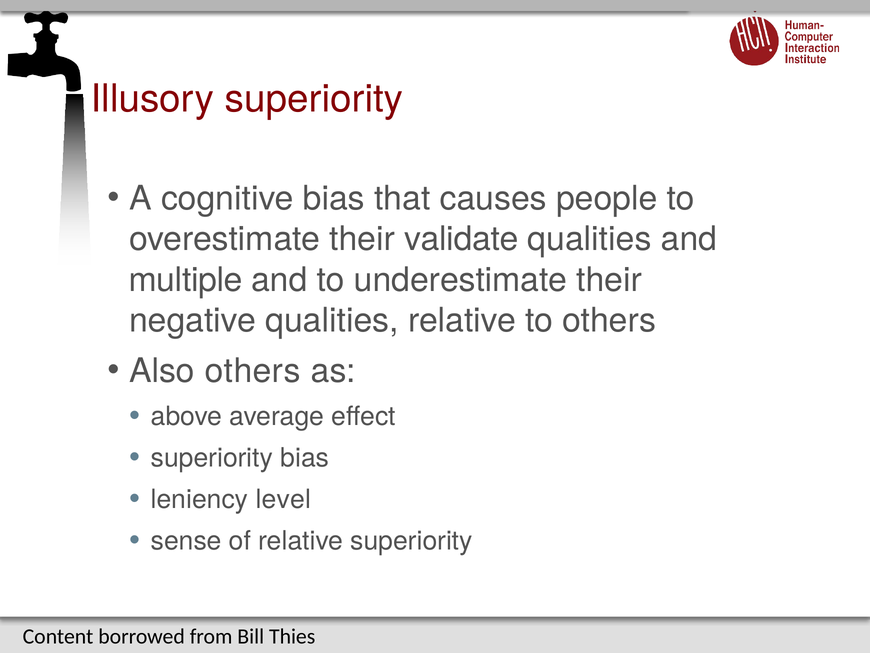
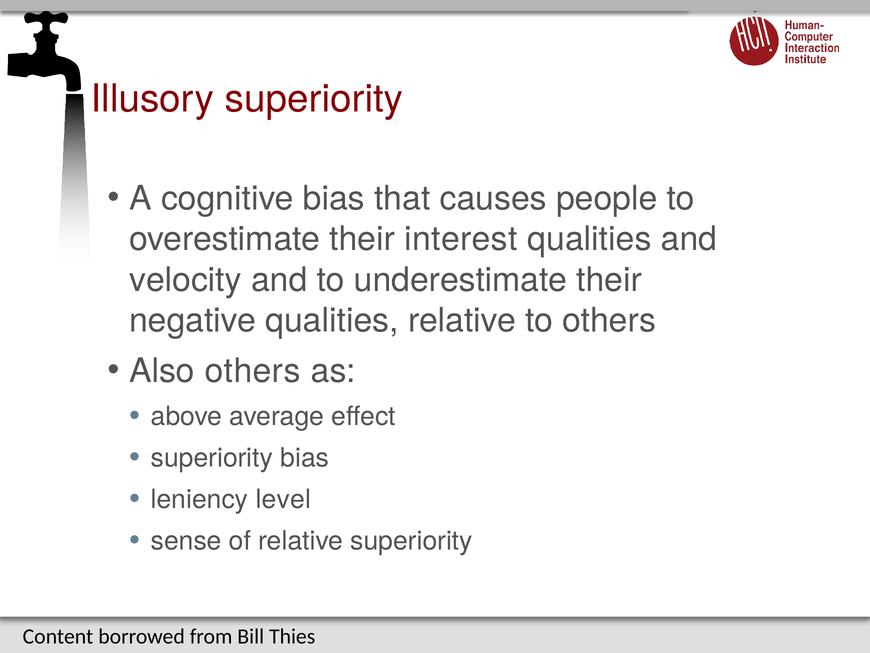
validate: validate -> interest (461, 239)
multiple: multiple -> velocity (185, 280)
